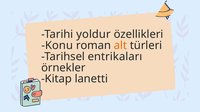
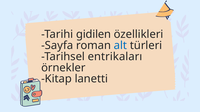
yoldur: yoldur -> gidilen (94, 34)
Konu: Konu -> Sayfa (57, 46)
alt colour: orange -> blue (120, 46)
